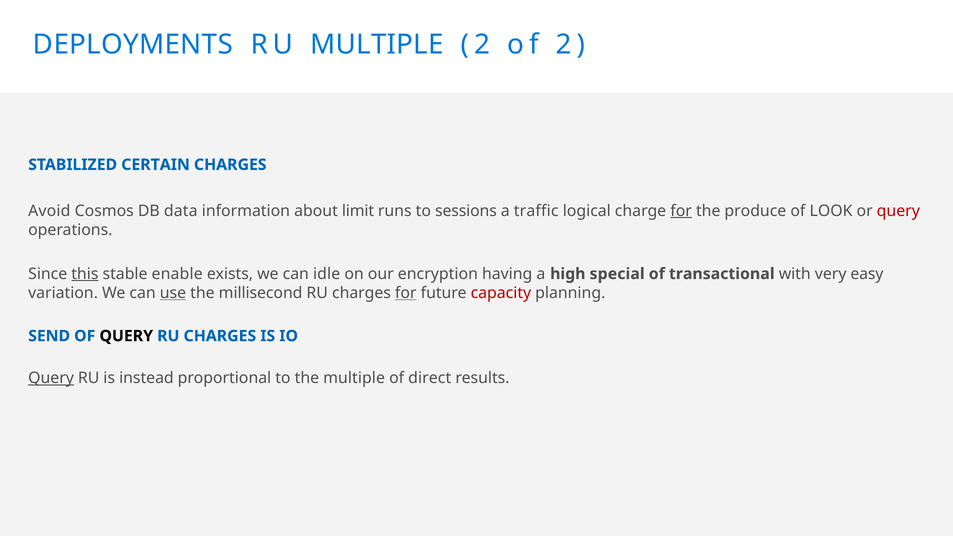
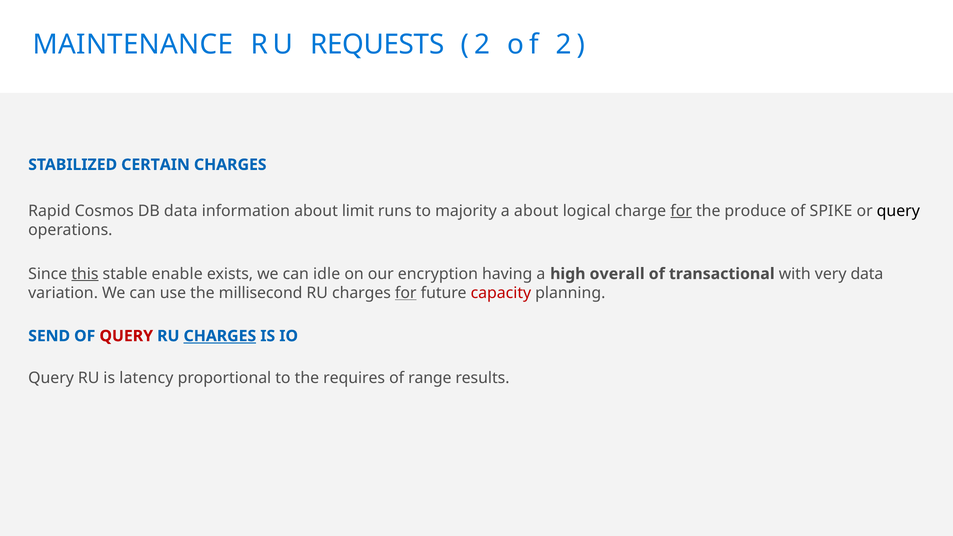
DEPLOYMENTS: DEPLOYMENTS -> MAINTENANCE (133, 45)
RU MULTIPLE: MULTIPLE -> REQUESTS (377, 45)
Avoid: Avoid -> Rapid (49, 211)
sessions: sessions -> majority (466, 211)
a traffic: traffic -> about (536, 211)
LOOK: LOOK -> SPIKE (831, 211)
query colour: red -> black (898, 211)
special: special -> overall (617, 274)
very easy: easy -> data (867, 274)
use underline: present -> none (173, 293)
QUERY colour: black -> red (126, 336)
CHARGES underline: none -> present (220, 336)
Query underline: present -> none (51, 378)
instead: instead -> latency (146, 378)
the multiple: multiple -> requires (354, 378)
direct: direct -> range (430, 378)
